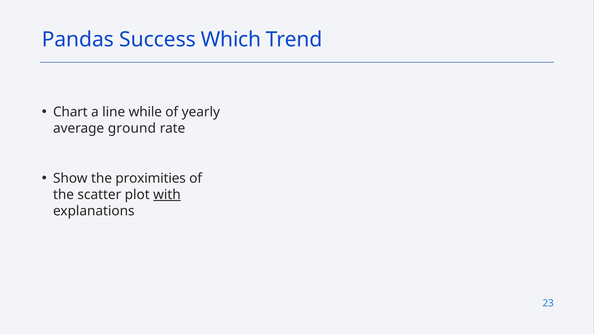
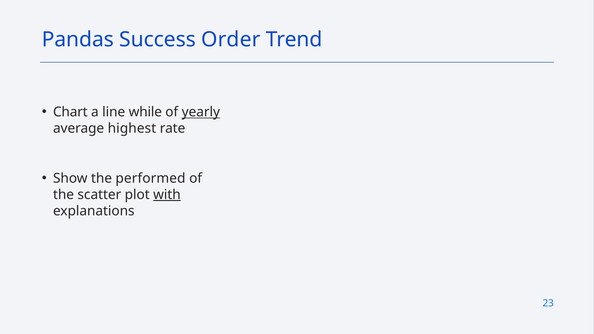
Which: Which -> Order (231, 40)
yearly underline: none -> present (201, 112)
ground: ground -> highest (132, 128)
proximities: proximities -> performed (150, 178)
